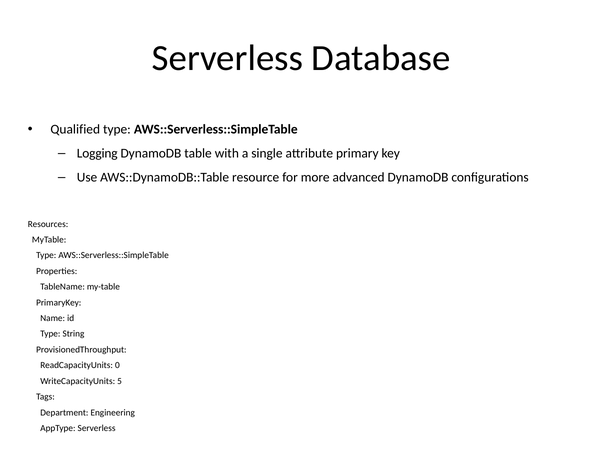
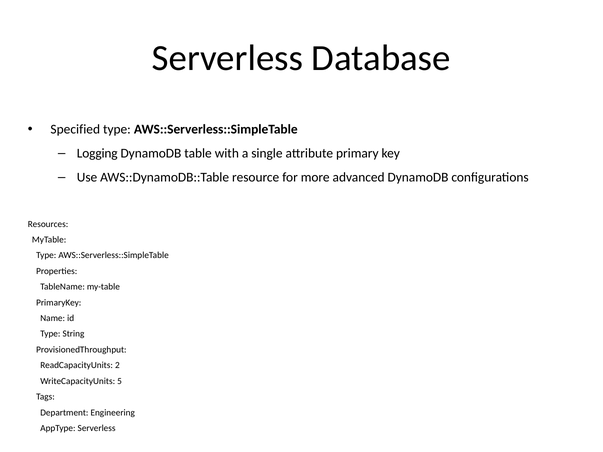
Qualified: Qualified -> Specified (75, 130)
0: 0 -> 2 (117, 366)
